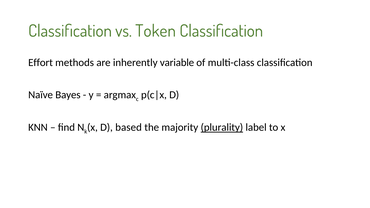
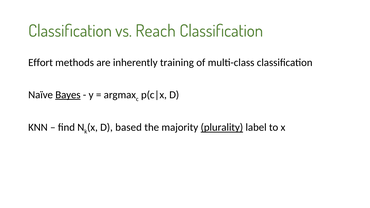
Token: Token -> Reach (156, 31)
variable: variable -> training (177, 63)
Bayes underline: none -> present (68, 95)
